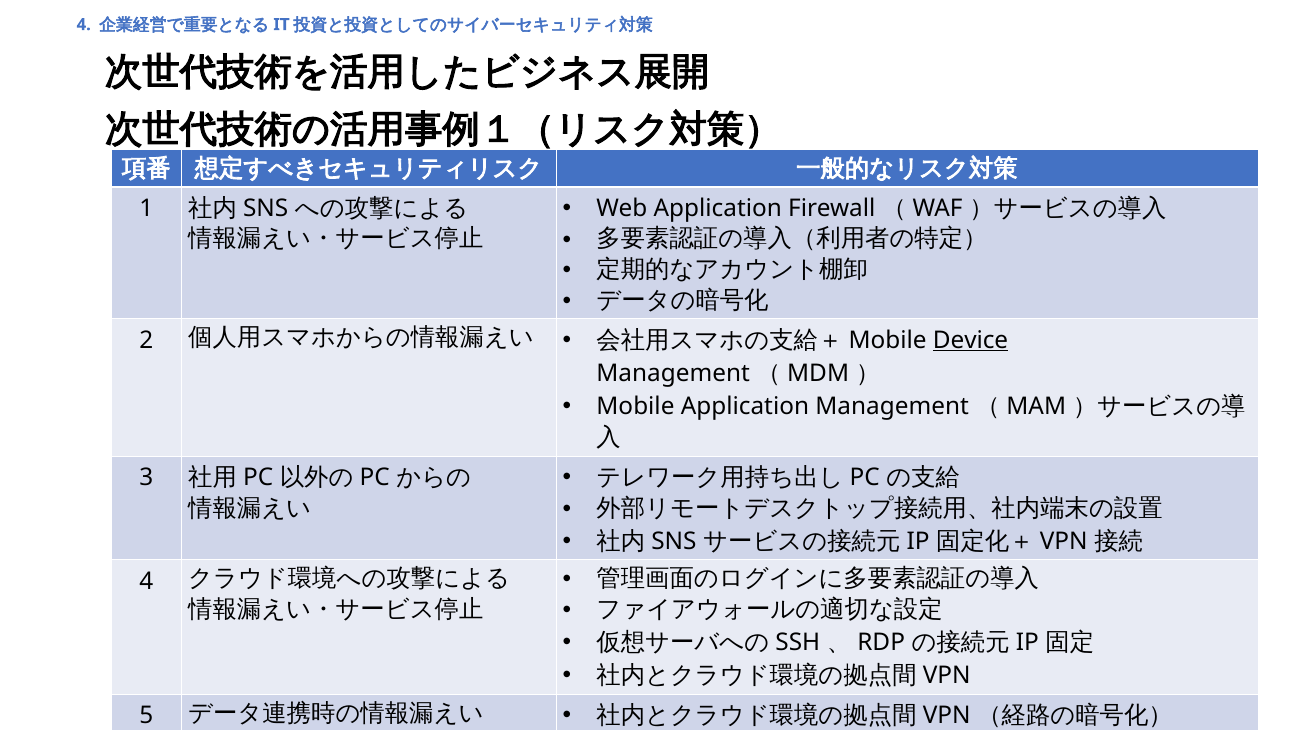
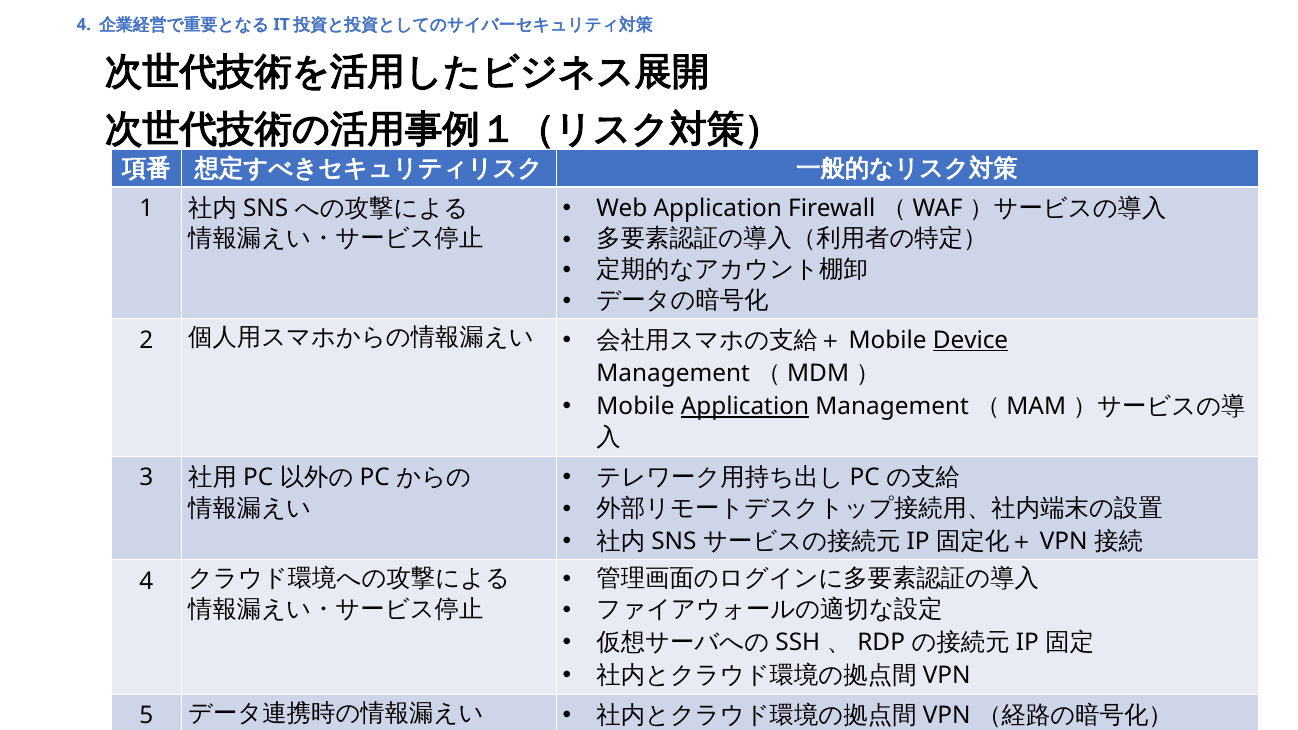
Application underline: none -> present (745, 407)
